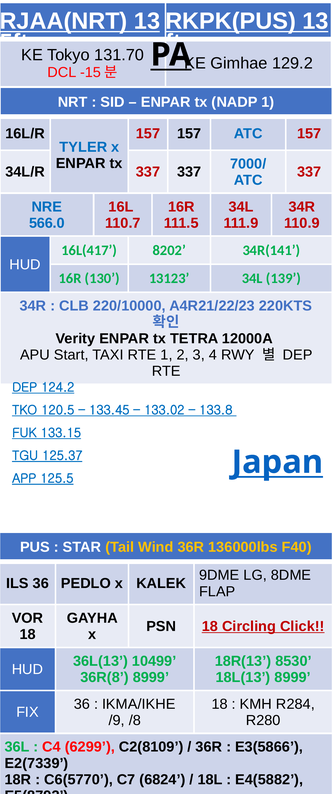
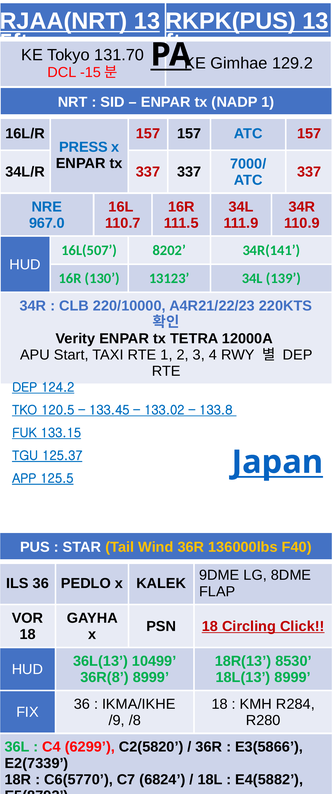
TYLER: TYLER -> PRESS (83, 147)
566.0: 566.0 -> 967.0 (47, 223)
16L(417: 16L(417 -> 16L(507 (89, 250)
C2(8109: C2(8109 -> C2(5820 (151, 747)
